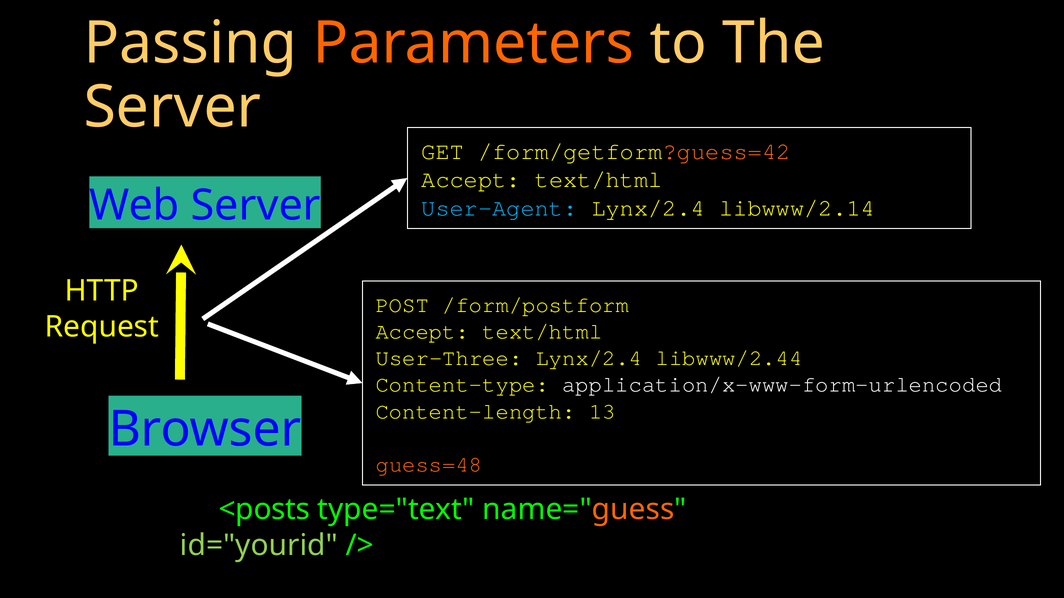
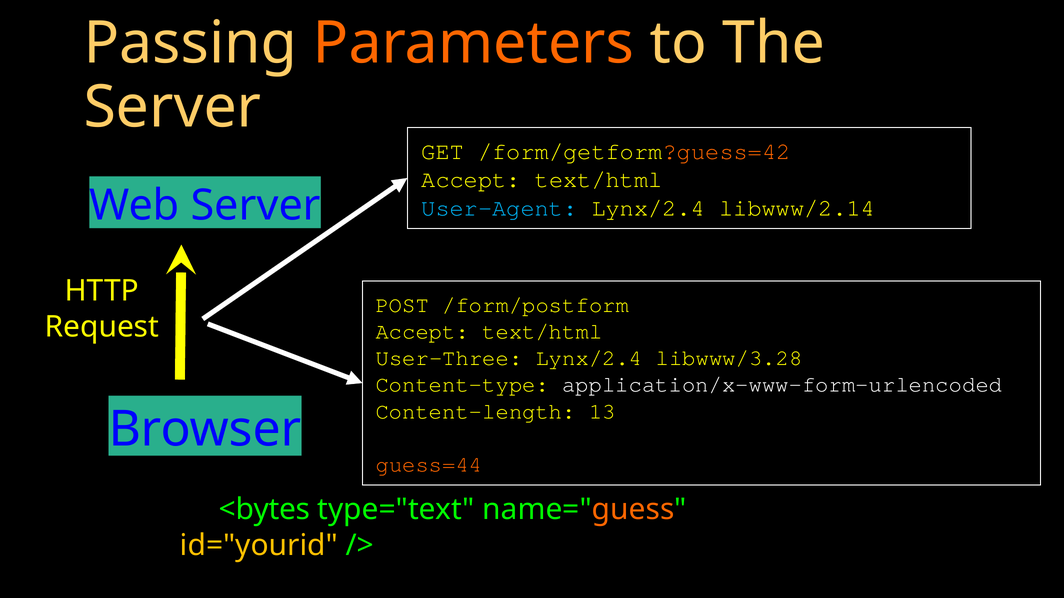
libwww/2.44: libwww/2.44 -> libwww/3.28 (729, 358)
guess=48: guess=48 -> guess=44 (429, 465)
<posts: <posts -> <bytes (264, 510)
id="yourid colour: light green -> yellow (259, 546)
